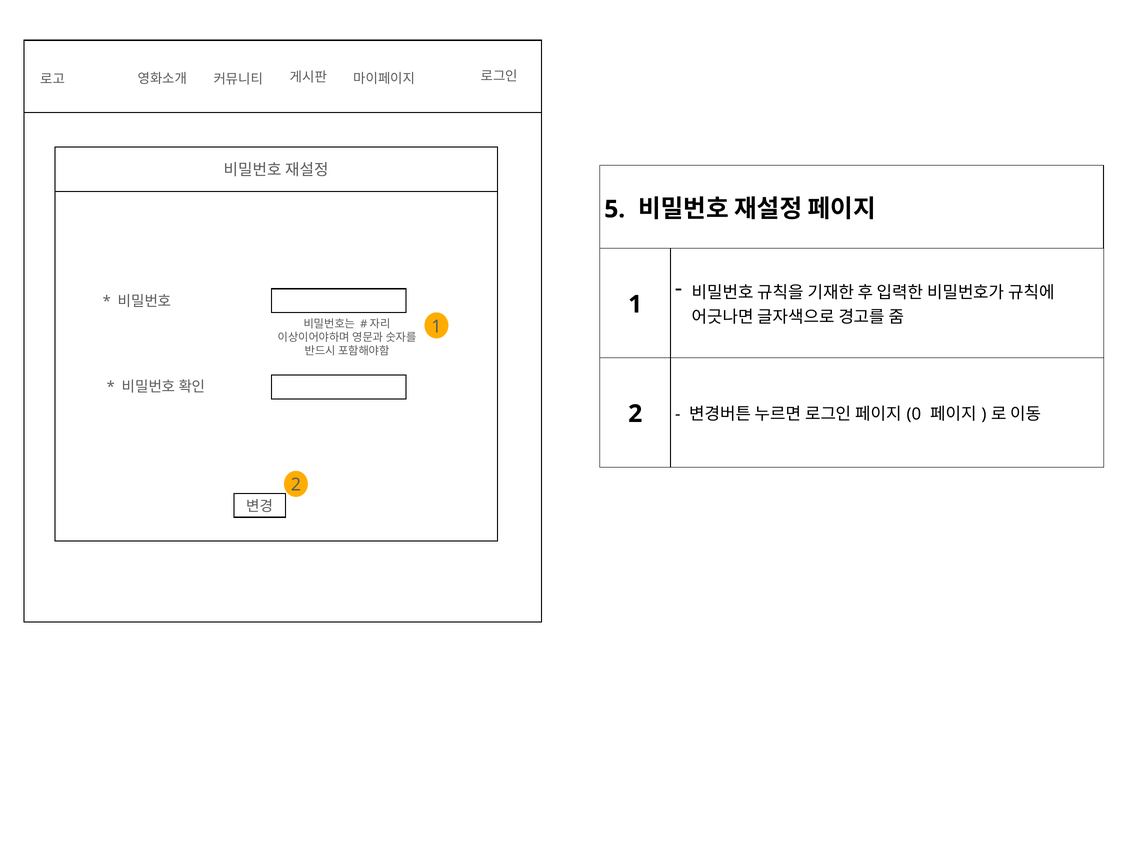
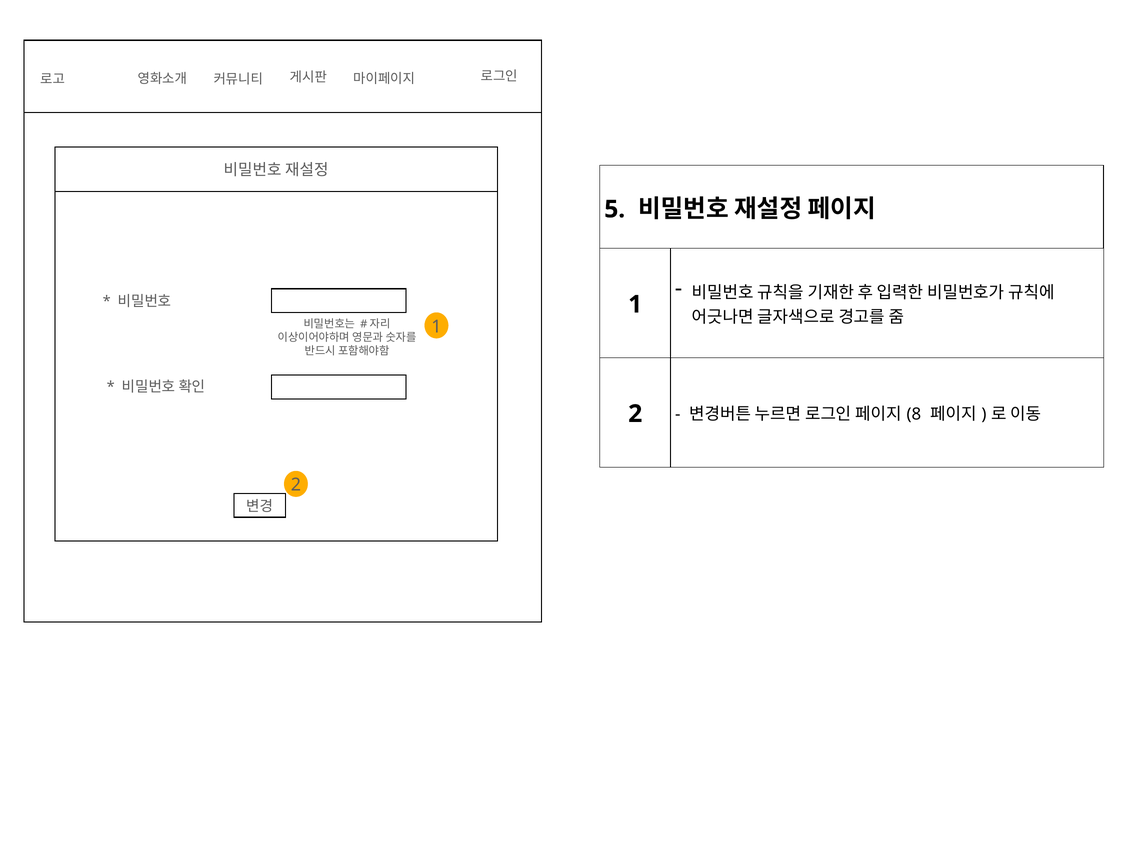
0: 0 -> 8 (914, 414)
